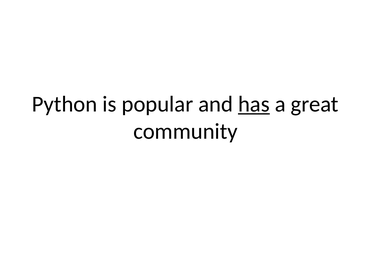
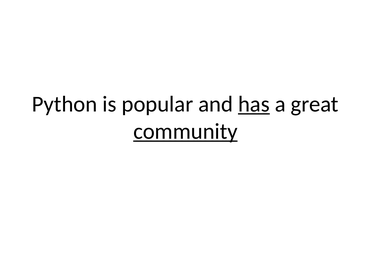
community underline: none -> present (185, 131)
